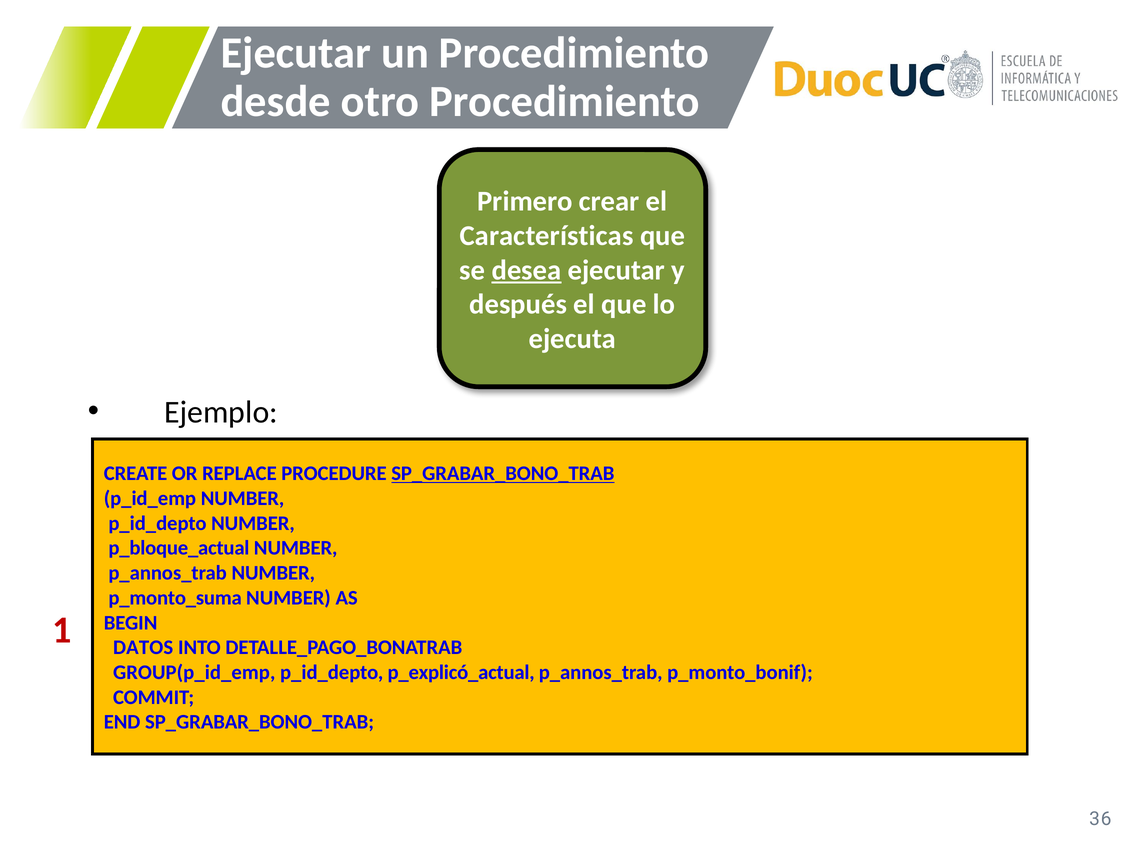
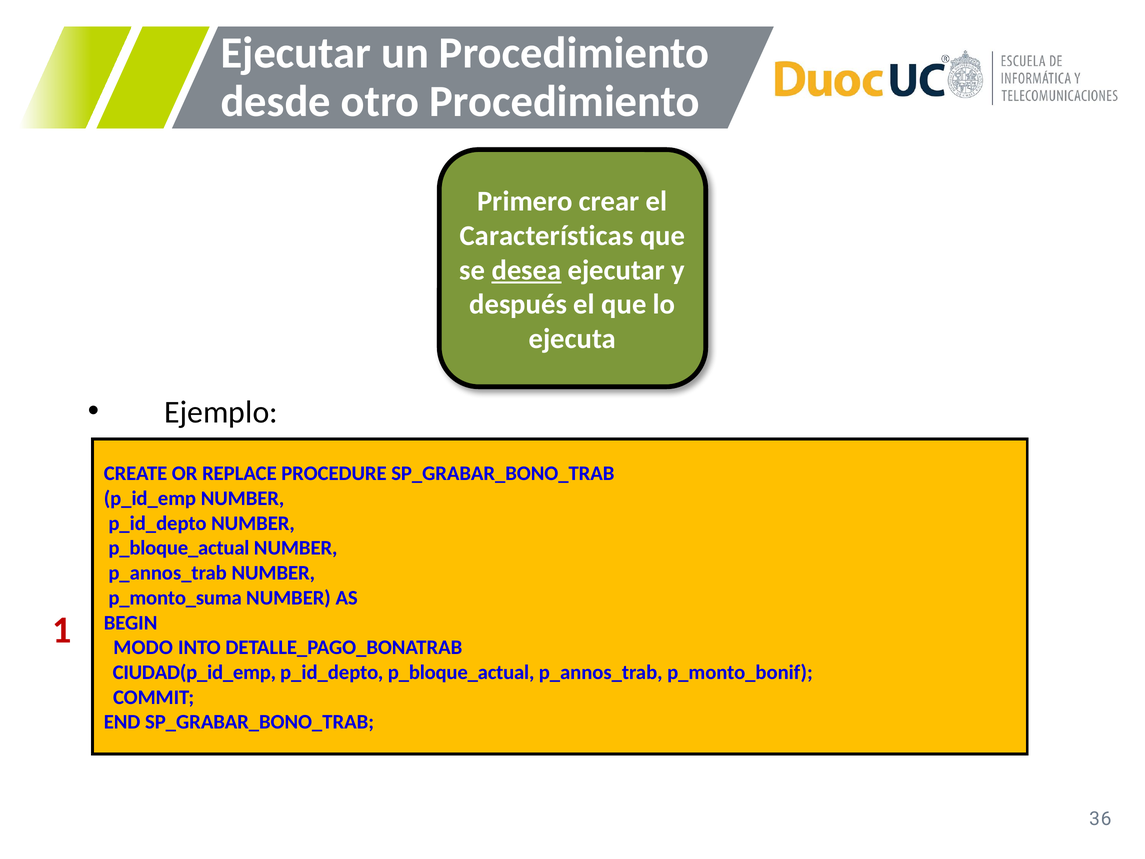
SP_GRABAR_BONO_TRAB underline: present -> none (503, 473)
DATOS: DATOS -> MODO (143, 647)
GROUP(p_id_emp: GROUP(p_id_emp -> CIUDAD(p_id_emp (194, 672)
p_id_depto p_explicó_actual: p_explicó_actual -> p_bloque_actual (461, 672)
